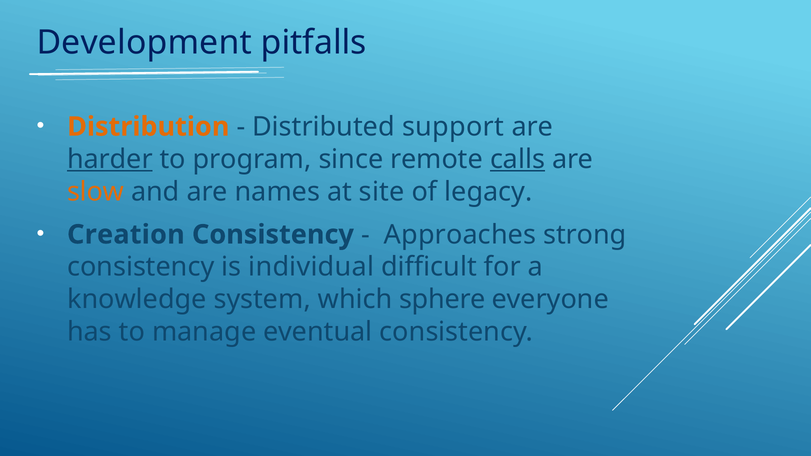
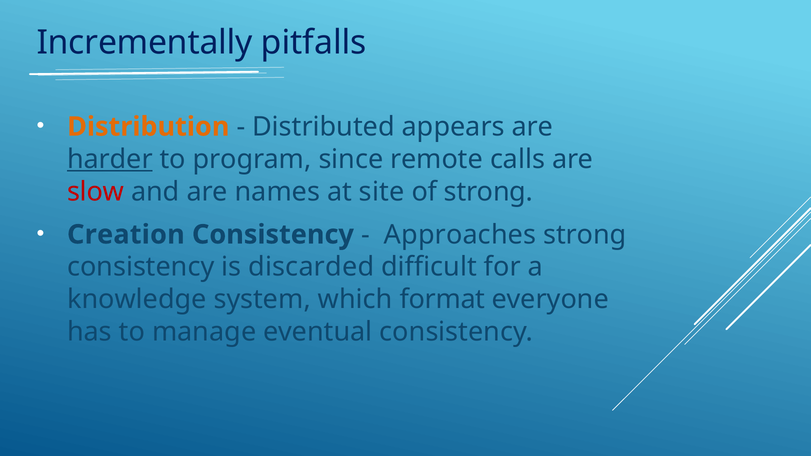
Development: Development -> Incrementally (144, 43)
support: support -> appears (453, 127)
calls underline: present -> none (518, 159)
slow colour: orange -> red (96, 192)
of legacy: legacy -> strong (488, 192)
individual: individual -> discarded (311, 267)
sphere: sphere -> format (442, 300)
